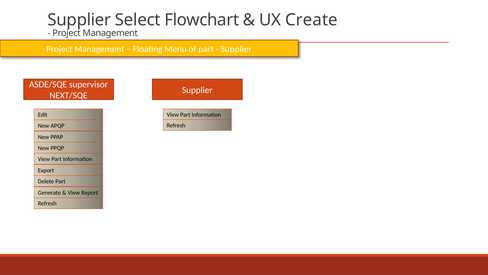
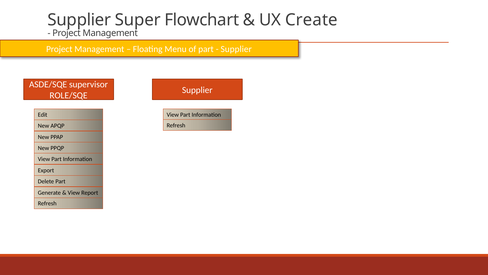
Select: Select -> Super (138, 20)
NEXT/SQE: NEXT/SQE -> ROLE/SQE (69, 95)
